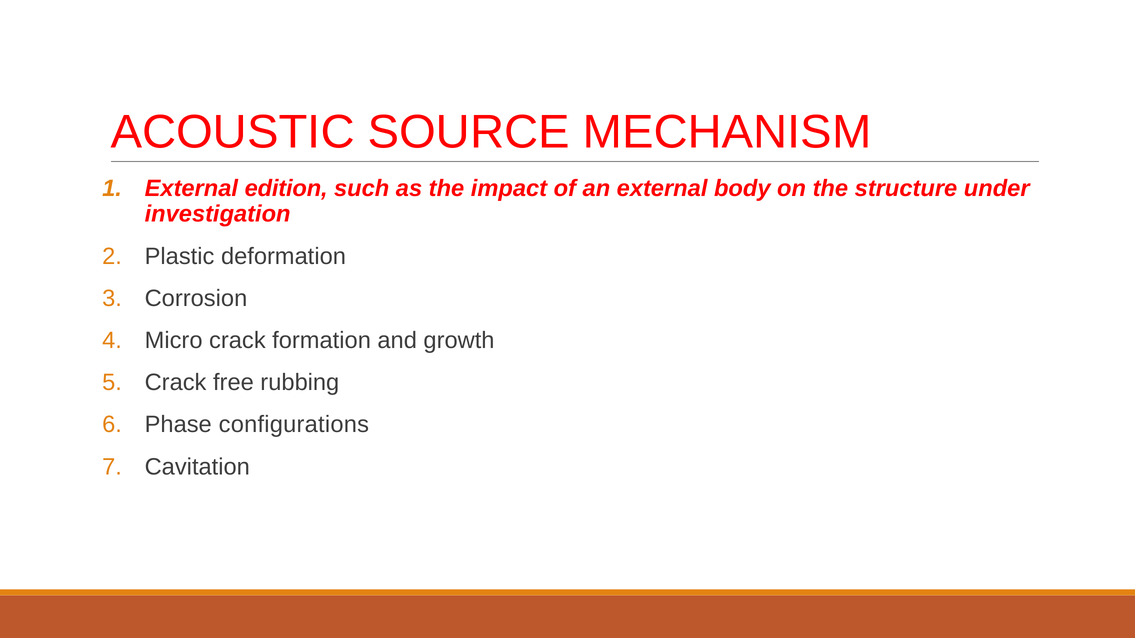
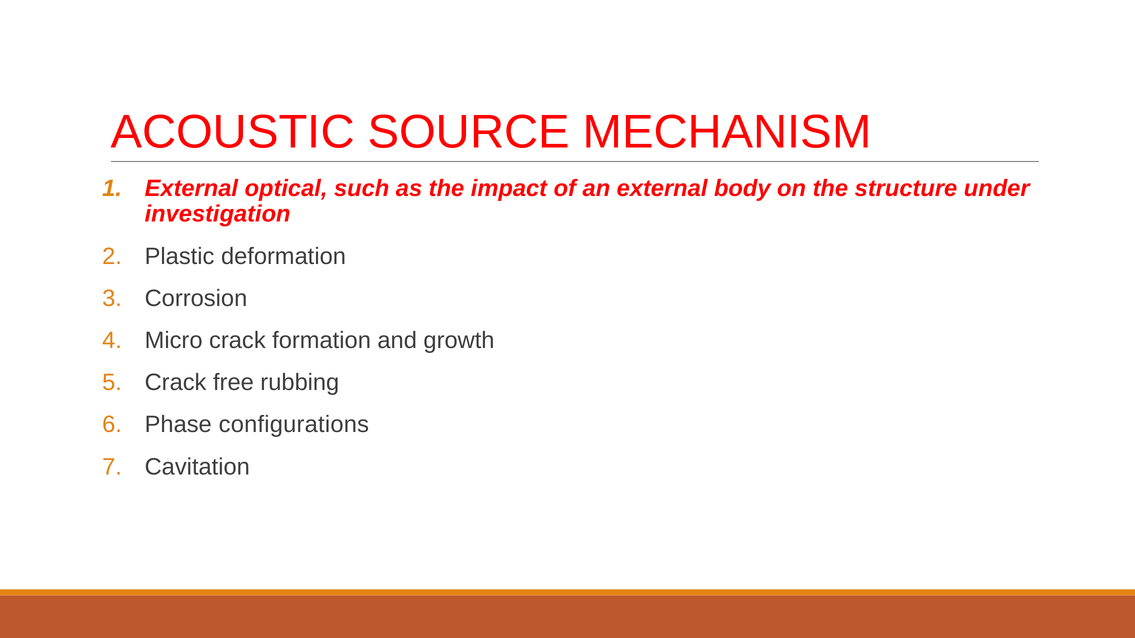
edition: edition -> optical (286, 189)
